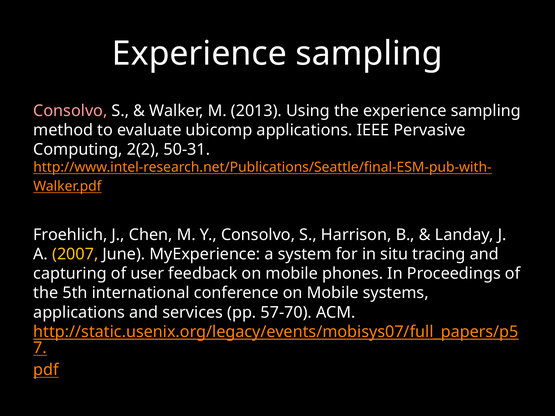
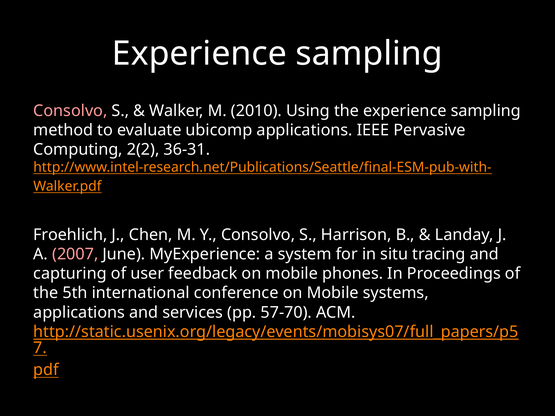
2013: 2013 -> 2010 (256, 111)
50-31: 50-31 -> 36-31 (187, 150)
2007 colour: yellow -> pink (75, 254)
